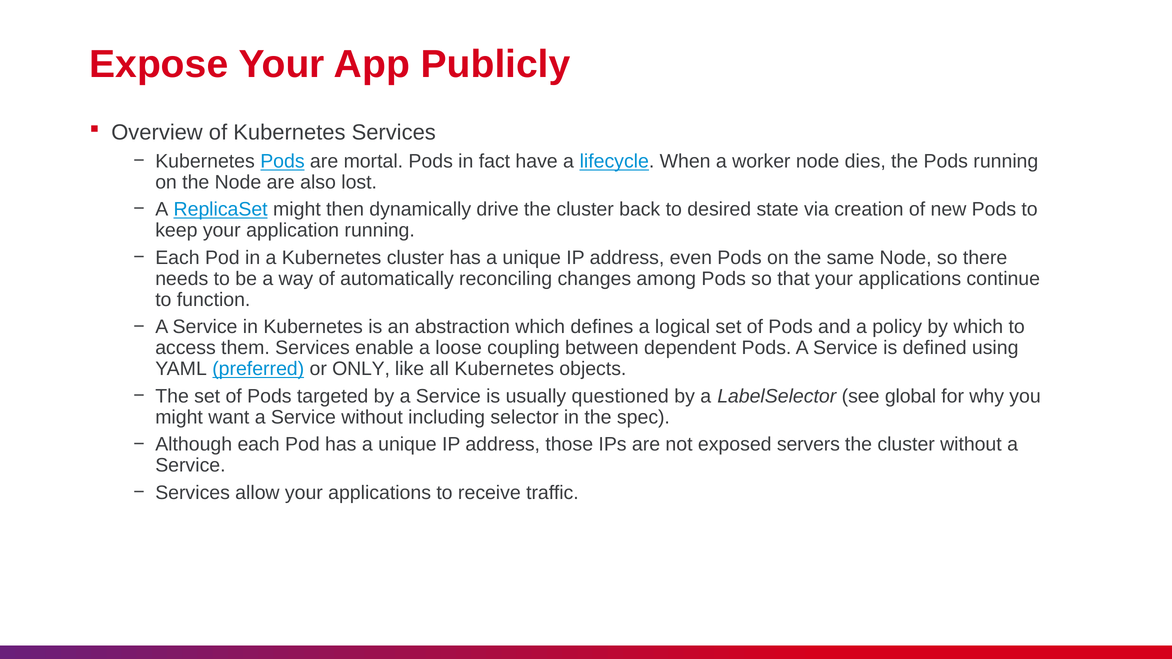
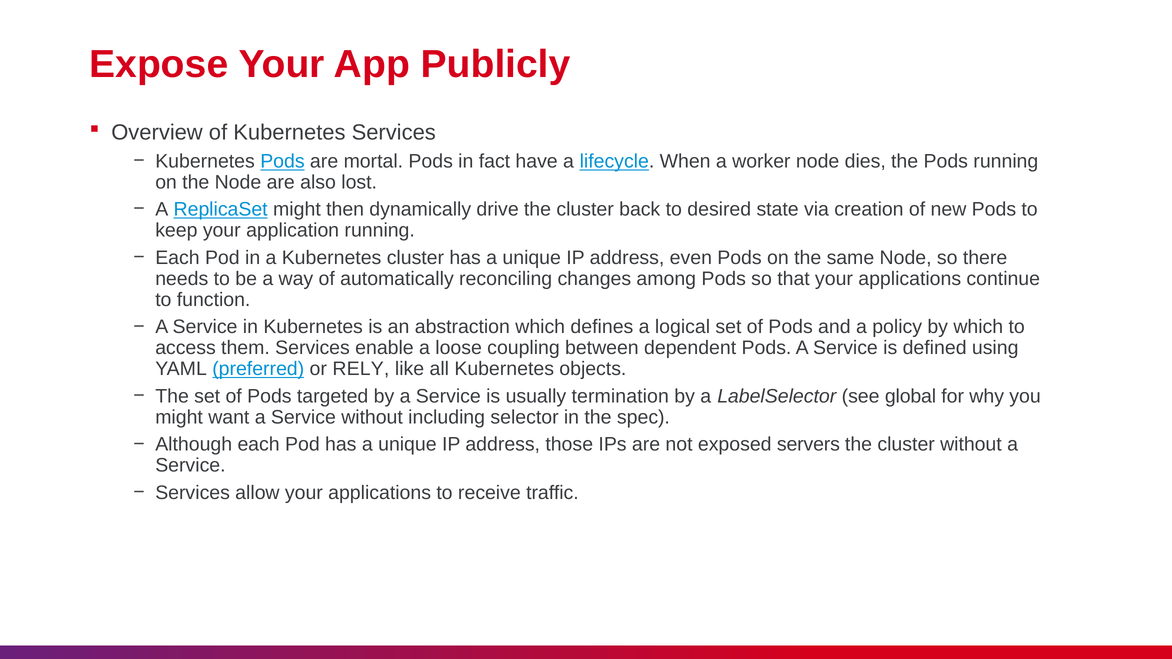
ONLY: ONLY -> RELY (361, 369)
questioned: questioned -> termination (620, 396)
